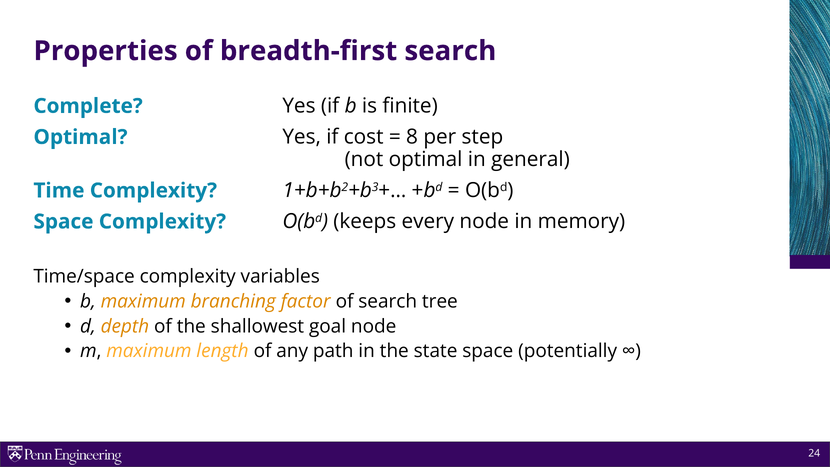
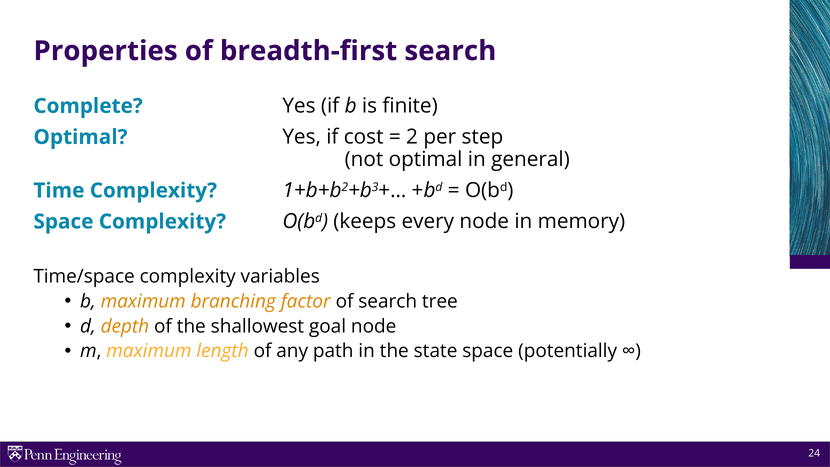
8: 8 -> 2 (412, 137)
